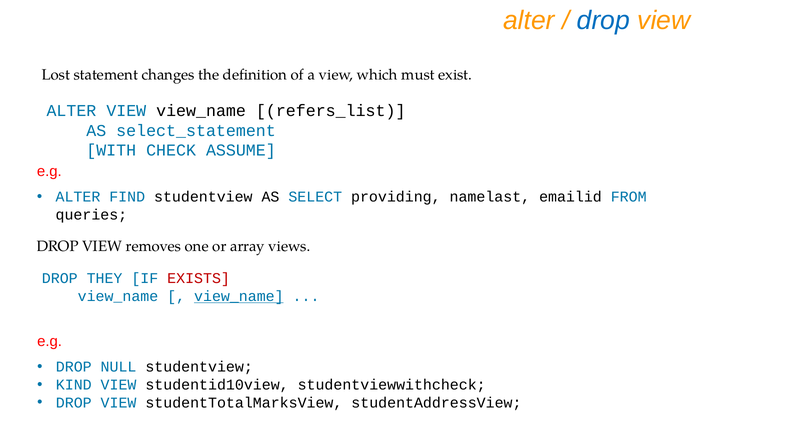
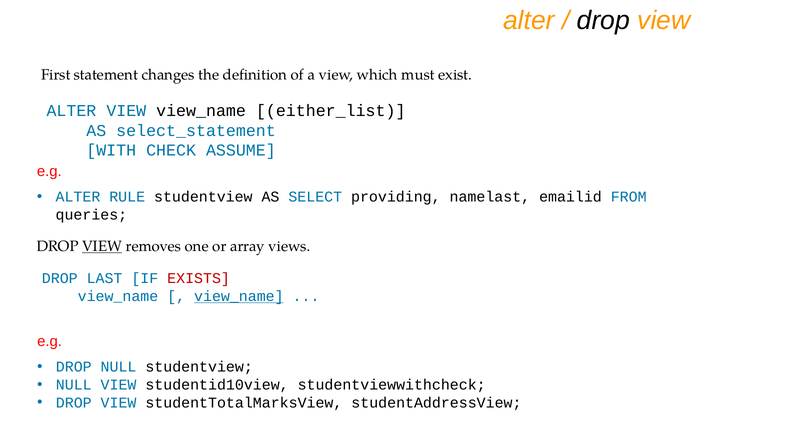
drop colour: blue -> black (603, 21)
Lost: Lost -> First (56, 75)
refers_list: refers_list -> either_list (331, 111)
FIND: FIND -> RULE (127, 197)
VIEW underline: none -> present (102, 246)
THEY: THEY -> LAST (105, 278)
KIND: KIND -> NULL (74, 385)
